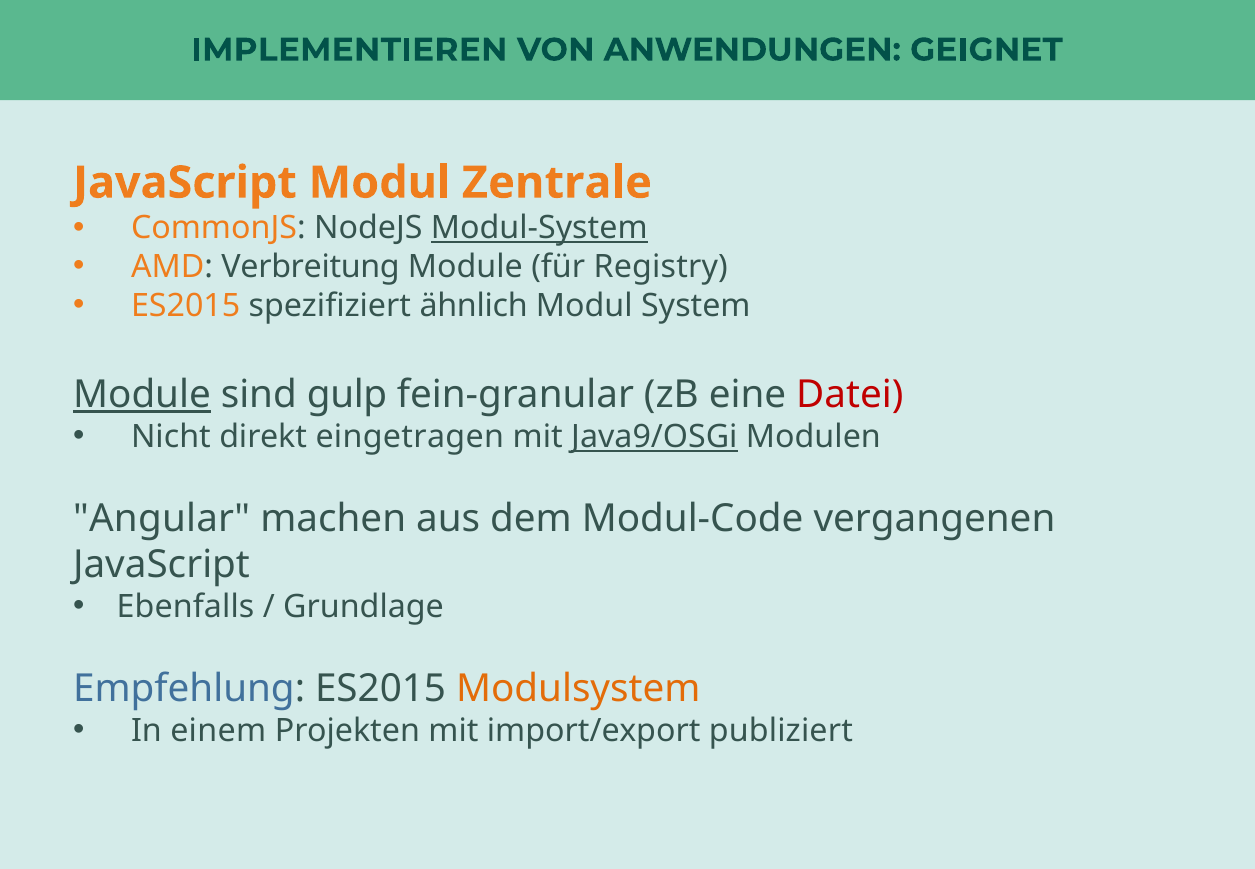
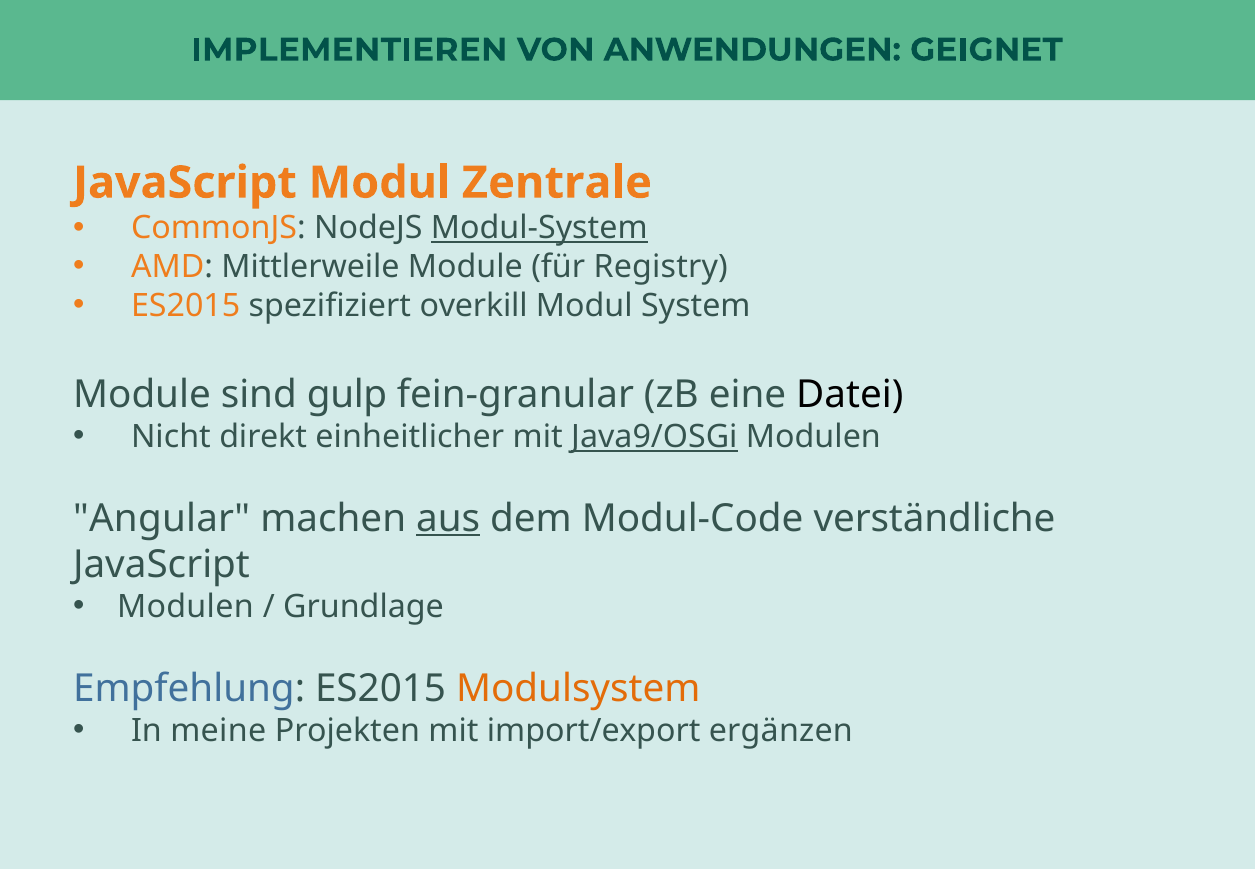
Verbreitung: Verbreitung -> Mittlerweile (310, 267)
ähnlich: ähnlich -> overkill (474, 306)
Module underline: present -> none (142, 395)
Datei colour: red -> black (850, 395)
eingetragen: eingetragen -> einheitlicher (410, 437)
aus underline: none -> present (448, 518)
vergangenen: vergangenen -> verständliche (935, 518)
Ebenfalls: Ebenfalls -> Modulen (185, 607)
einem: einem -> meine (218, 730)
publiziert: publiziert -> ergänzen (781, 730)
